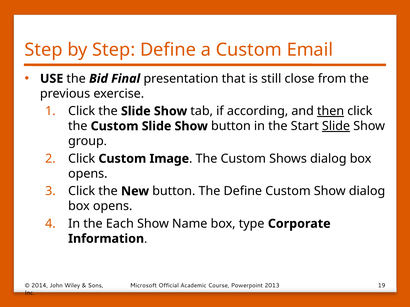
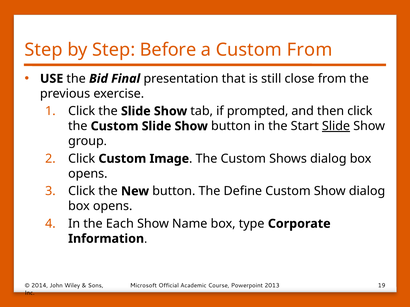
Step Define: Define -> Before (168, 50)
Custom Email: Email -> From (310, 50)
according: according -> prompted (258, 111)
then underline: present -> none (331, 111)
